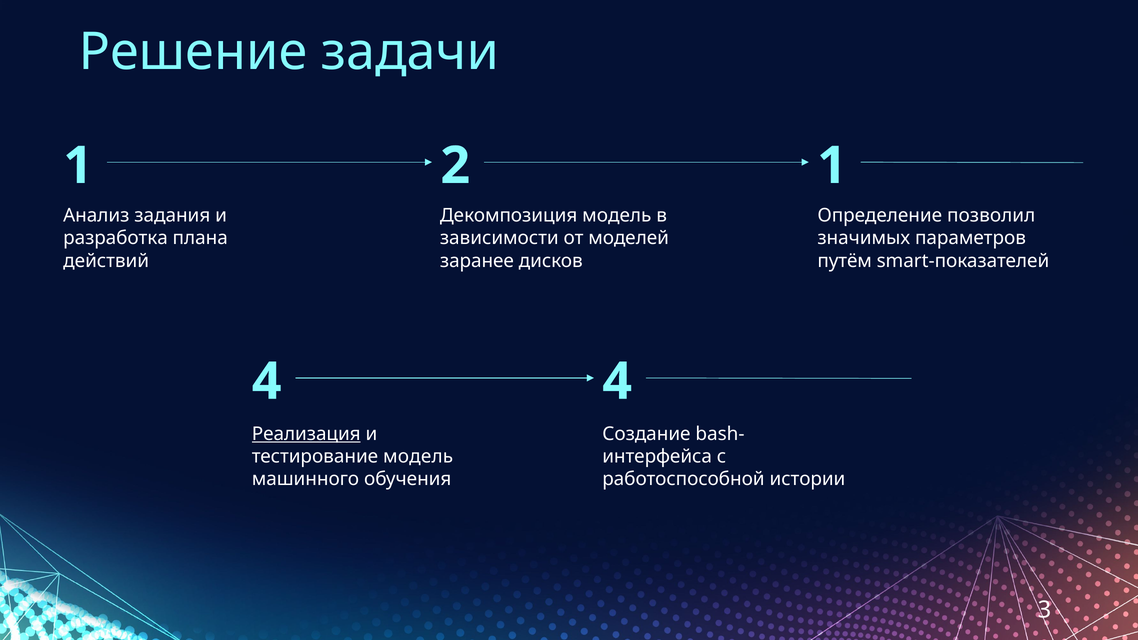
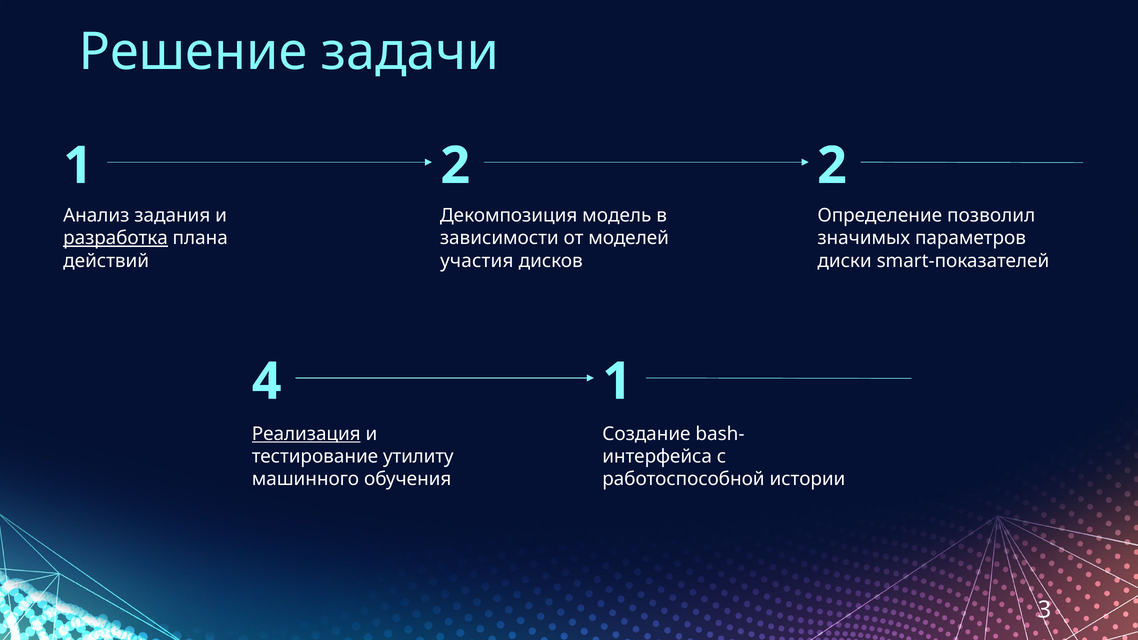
2 1: 1 -> 2 (832, 166)
разработка underline: none -> present (116, 238)
заранее: заранее -> участия (477, 261)
путём: путём -> диски (845, 261)
4 4: 4 -> 1 (617, 382)
тестирование модель: модель -> утилиту (418, 457)
